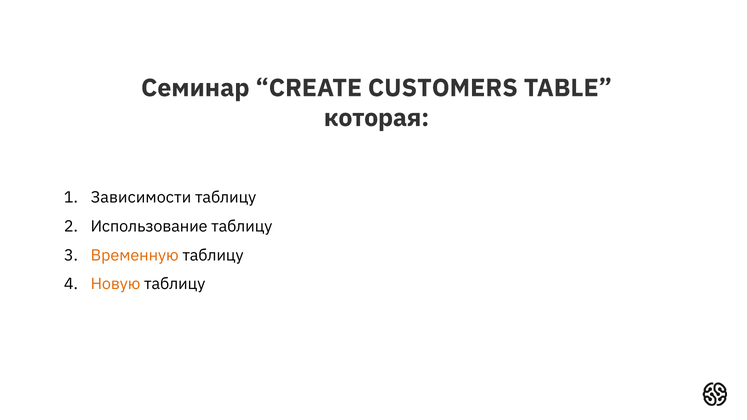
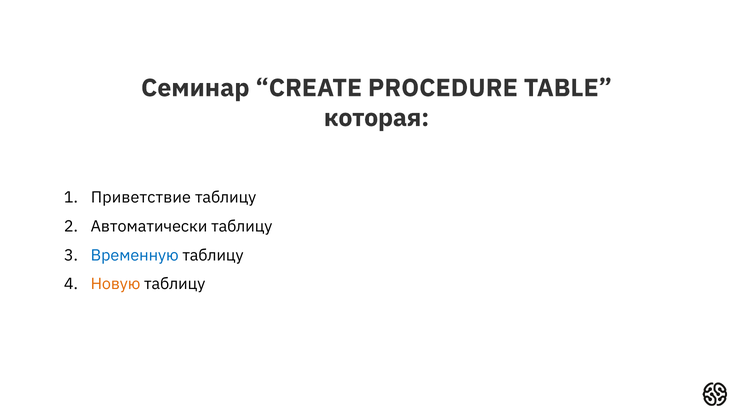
CUSTOMERS: CUSTOMERS -> PROCEDURE (443, 88)
Зависимости: Зависимости -> Приветствие (141, 197)
Использование: Использование -> Автоматически (149, 226)
Временную colour: orange -> blue (135, 255)
